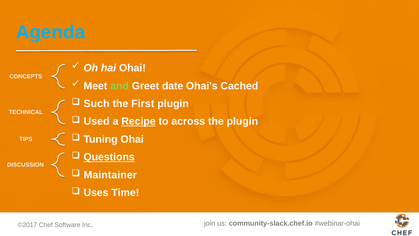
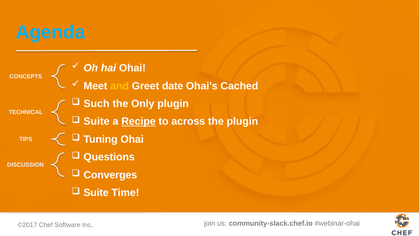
and colour: light green -> yellow (120, 86)
First: First -> Only (143, 104)
Used: Used -> Suite (97, 121)
Questions underline: present -> none (109, 157)
Maintainer: Maintainer -> Converges (110, 175)
Uses: Uses -> Suite (96, 193)
